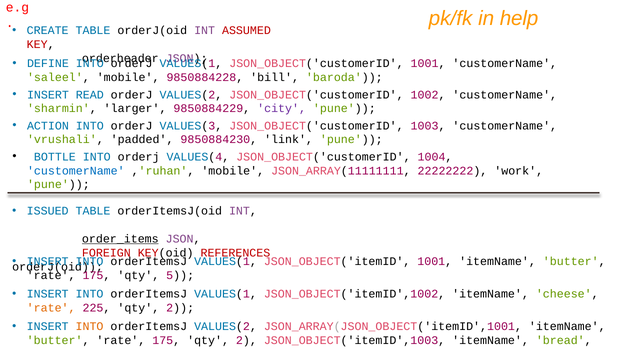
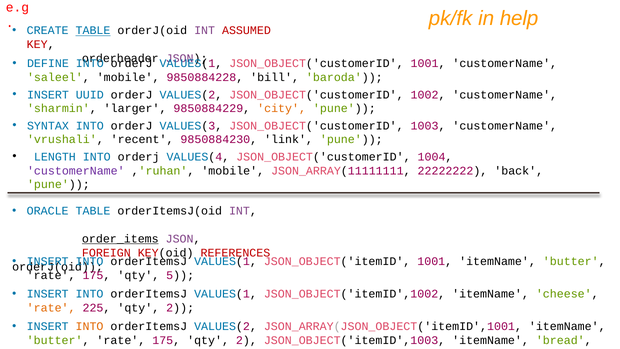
TABLE underline: none -> present (93, 31)
READ: READ -> UUID (90, 95)
city colour: purple -> orange (282, 109)
ACTION: ACTION -> SYNTAX (48, 126)
padded: padded -> recent (142, 140)
BOTTLE: BOTTLE -> LENGTH (55, 157)
customerName colour: blue -> purple (76, 171)
work: work -> back (519, 171)
ISSUED: ISSUED -> ORACLE (48, 211)
